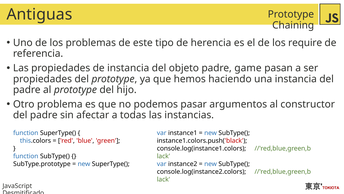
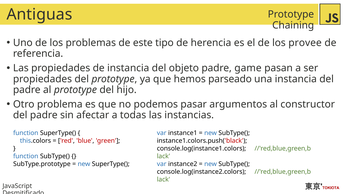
require: require -> provee (305, 43)
haciendo: haciendo -> parseado (230, 79)
